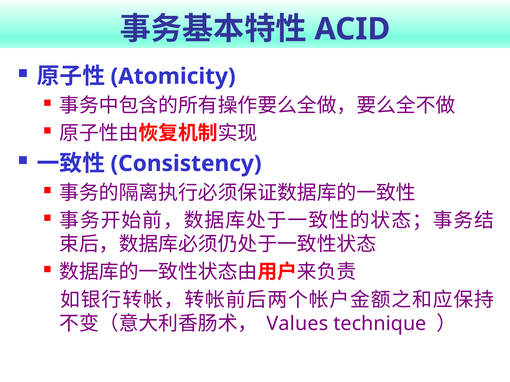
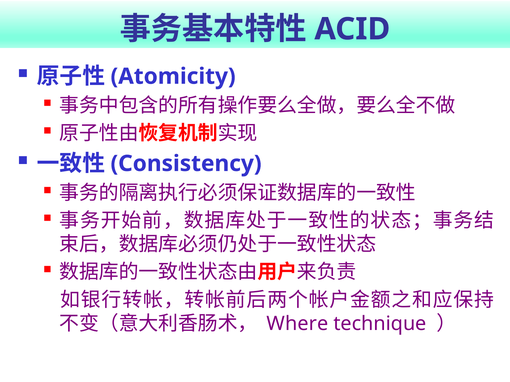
Values: Values -> Where (297, 324)
